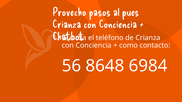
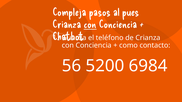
Provecho: Provecho -> Compleja (70, 12)
con underline: none -> present (90, 24)
8648: 8648 -> 5200 (105, 66)
